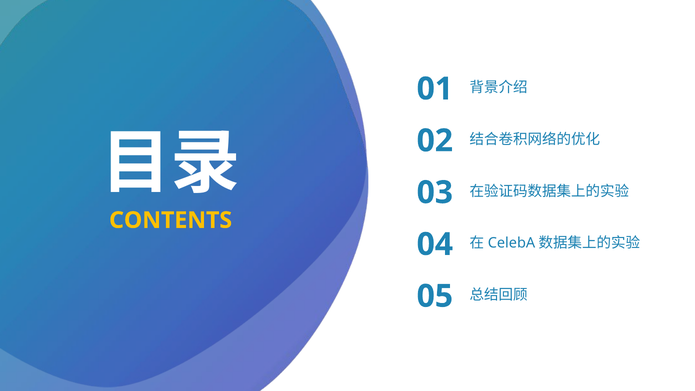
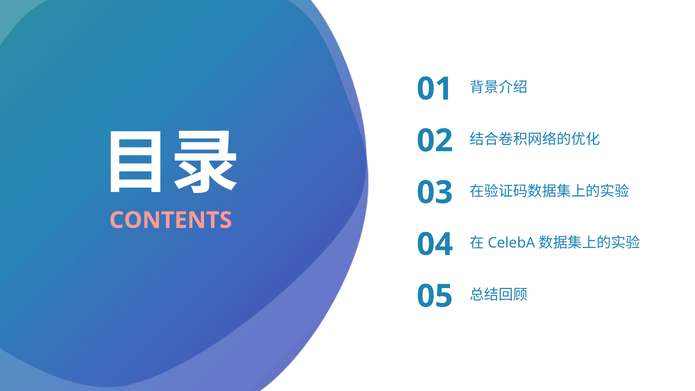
CONTENTS colour: yellow -> pink (171, 220)
